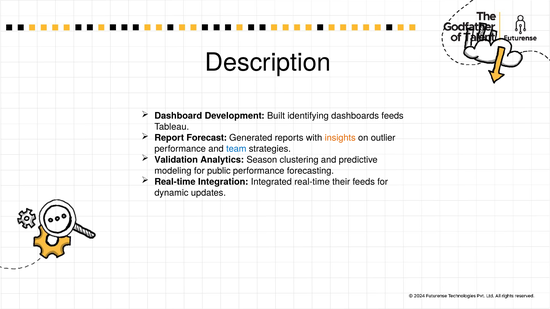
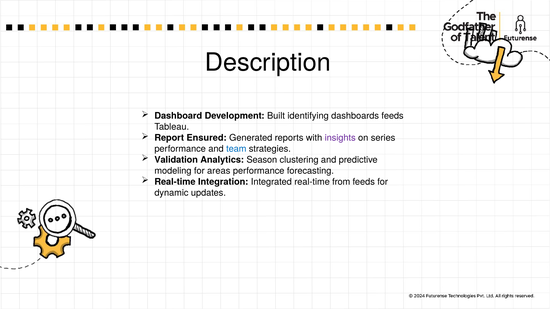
Forecast: Forecast -> Ensured (207, 138)
insights colour: orange -> purple (340, 138)
outlier: outlier -> series (383, 138)
public: public -> areas (219, 171)
their: their -> from (341, 182)
